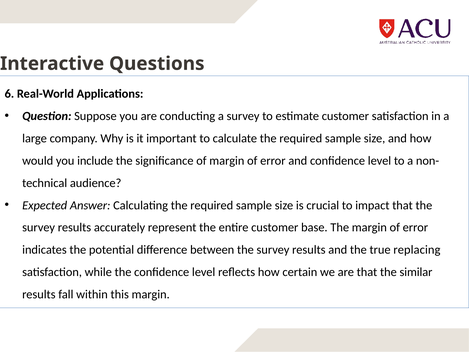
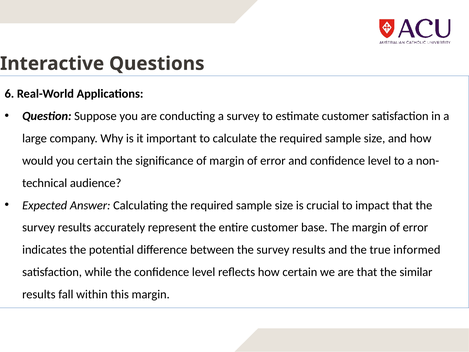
you include: include -> certain (95, 161)
replacing: replacing -> informed (417, 250)
